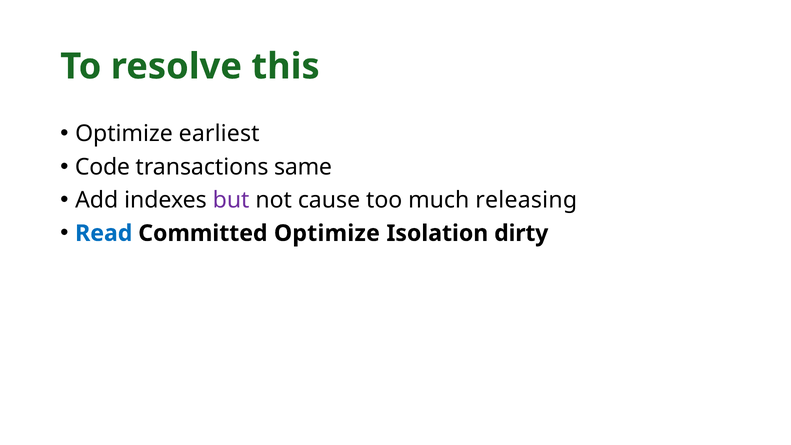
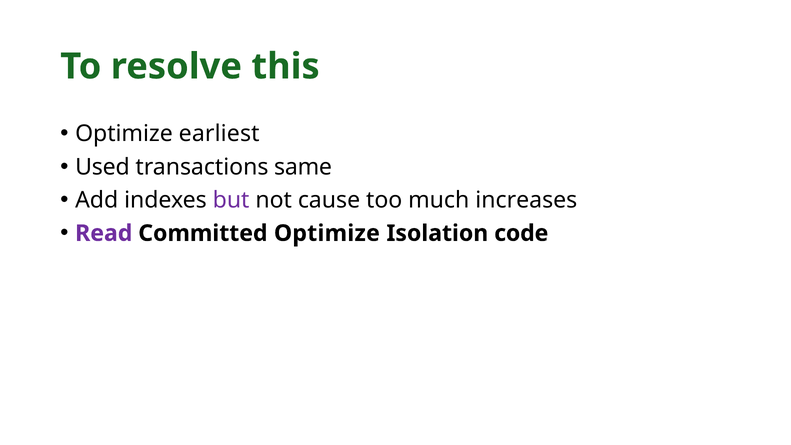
Code: Code -> Used (102, 167)
releasing: releasing -> increases (526, 200)
Read colour: blue -> purple (104, 233)
dirty: dirty -> code (521, 233)
